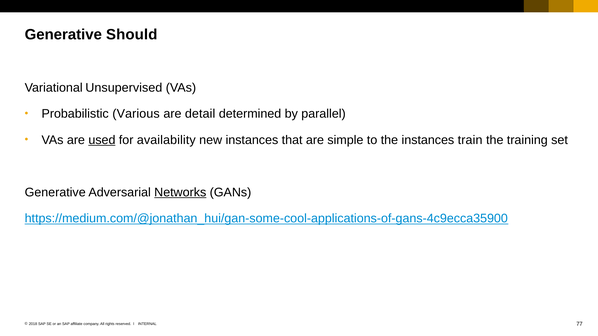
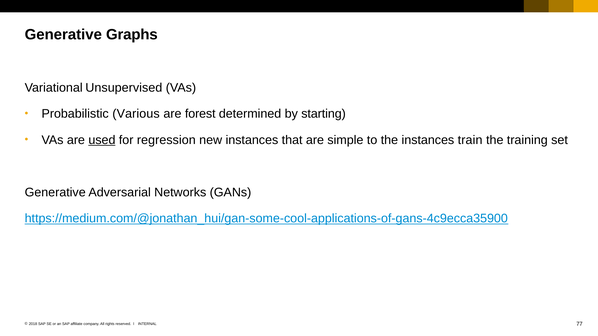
Should: Should -> Graphs (132, 35)
detail: detail -> forest (200, 114)
parallel: parallel -> starting (324, 114)
availability: availability -> regression (166, 140)
Networks underline: present -> none (180, 192)
